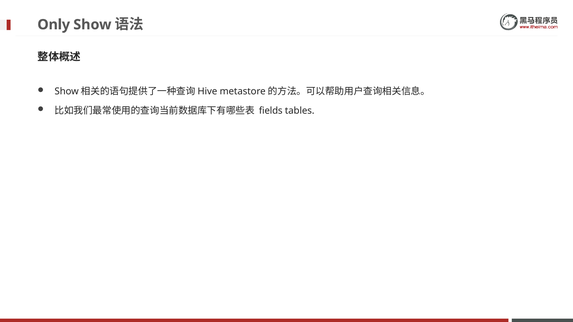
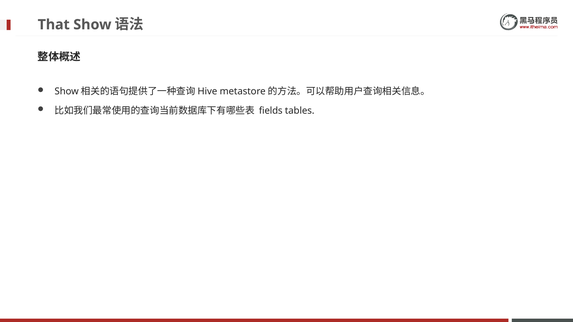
Only: Only -> That (54, 25)
